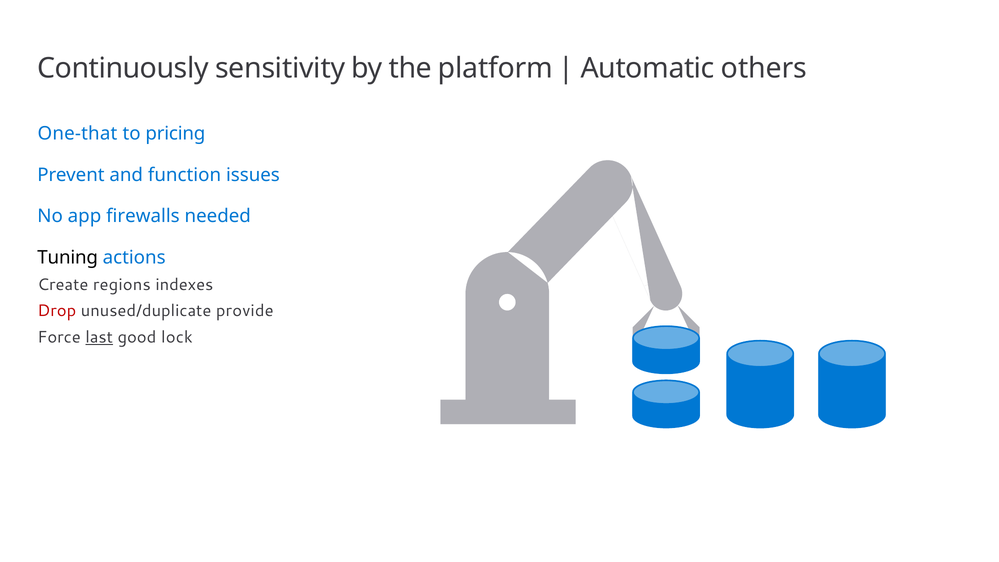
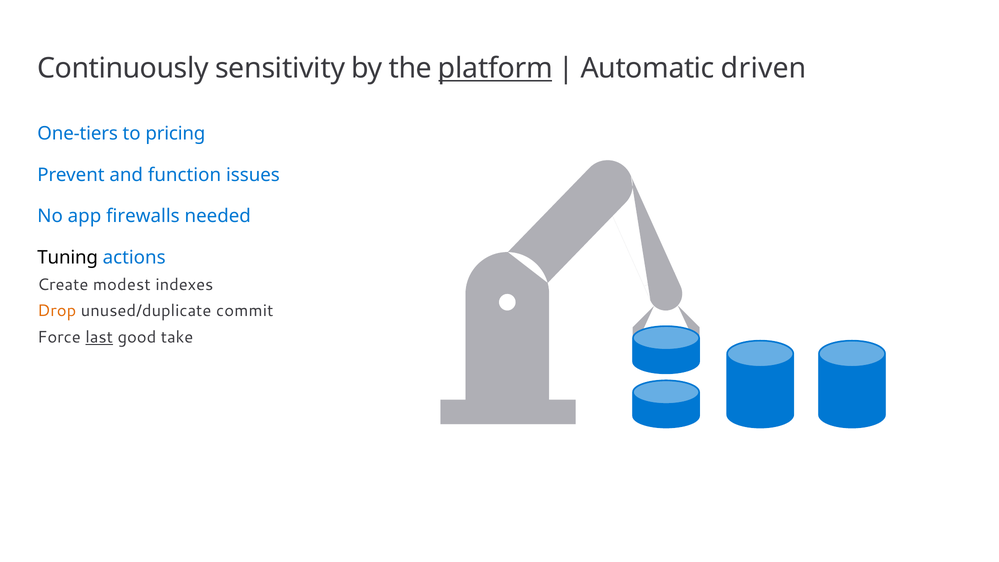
platform underline: none -> present (495, 68)
others: others -> driven (764, 68)
One-that: One-that -> One-tiers (78, 134)
regions: regions -> modest (122, 285)
Drop colour: red -> orange (57, 311)
provide: provide -> commit (245, 311)
lock: lock -> take (177, 337)
